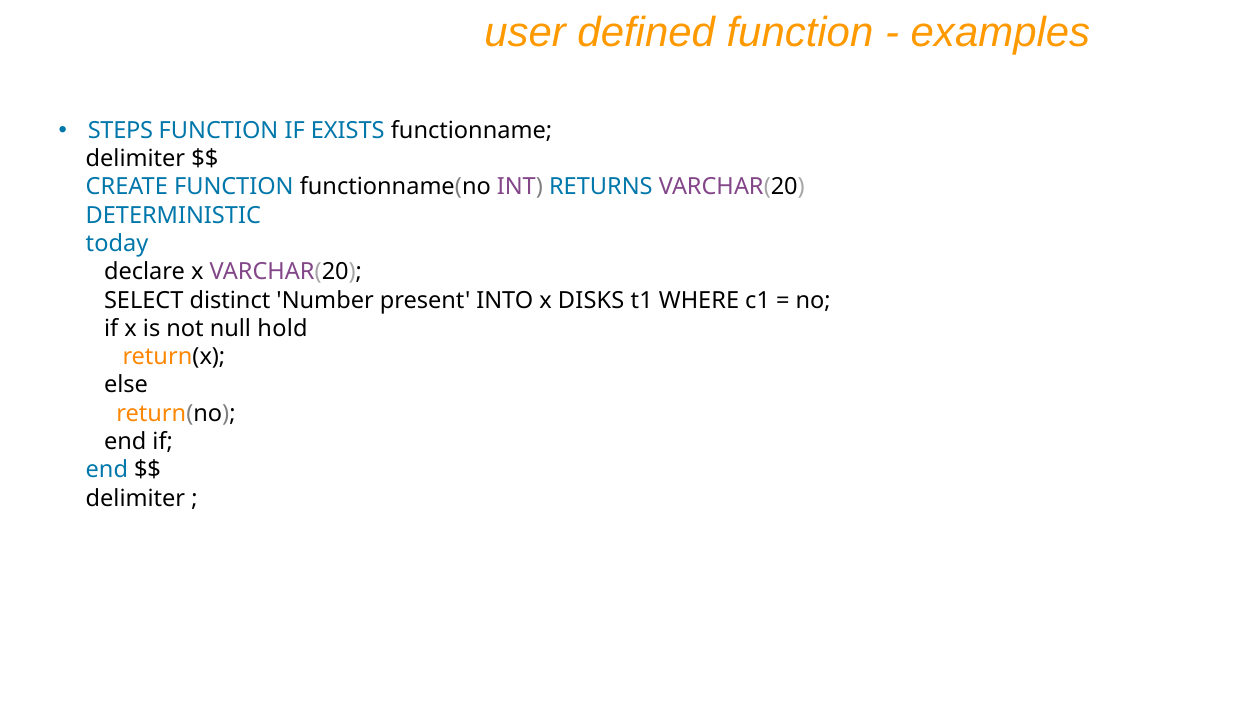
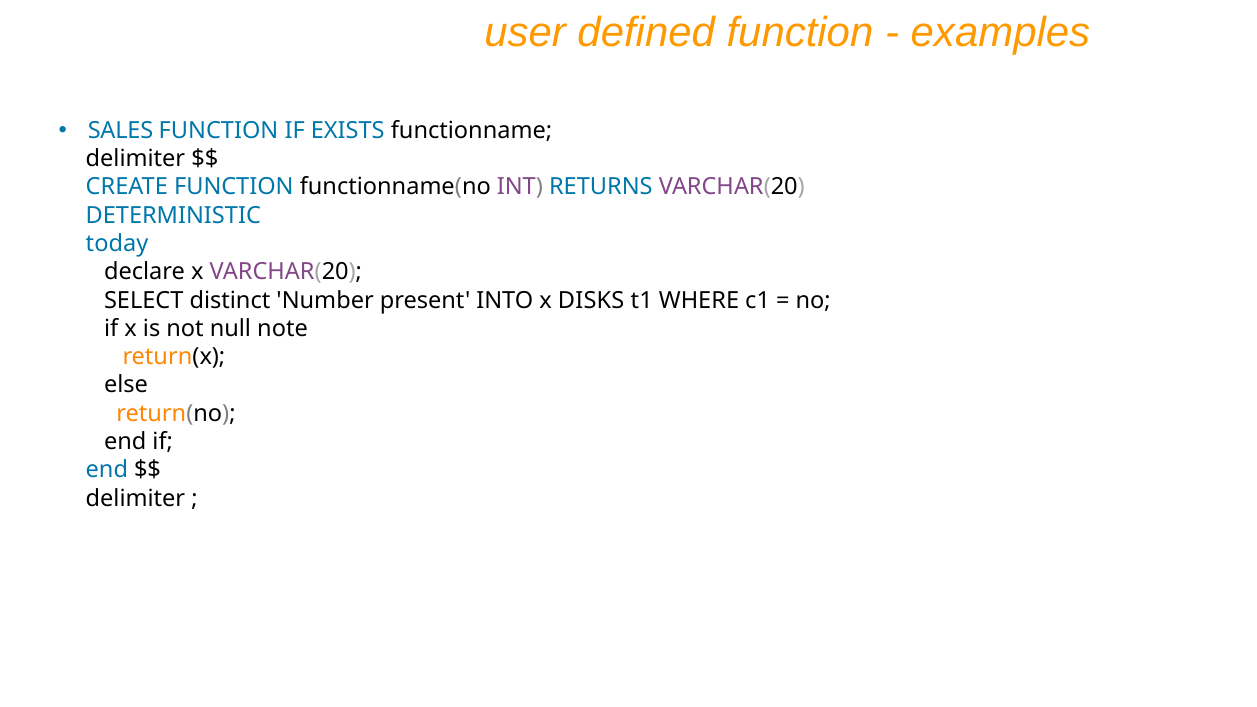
STEPS: STEPS -> SALES (120, 131)
hold: hold -> note (283, 329)
